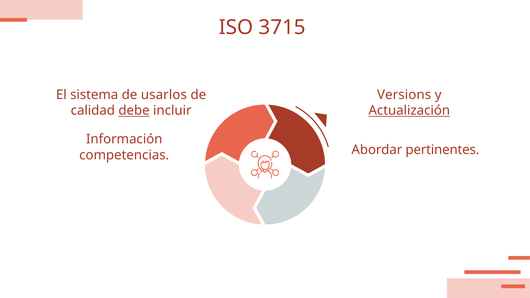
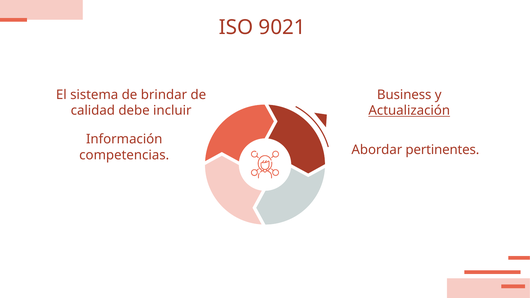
3715: 3715 -> 9021 (282, 27)
usarlos: usarlos -> brindar (164, 95)
Versions: Versions -> Business (404, 95)
debe underline: present -> none (134, 111)
